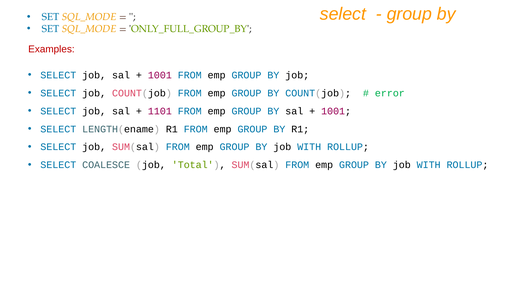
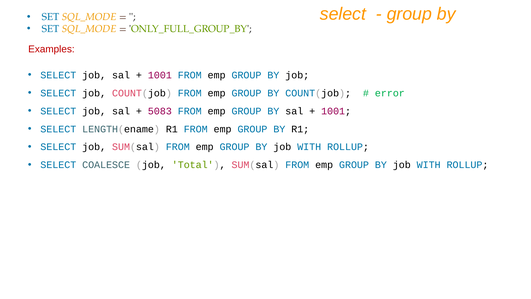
1101: 1101 -> 5083 (160, 111)
